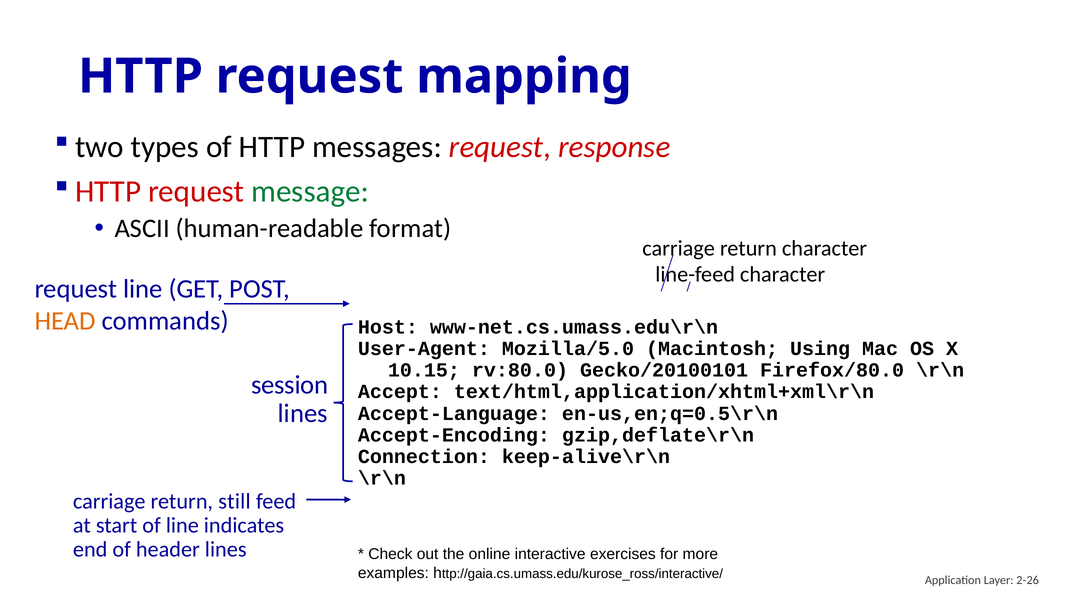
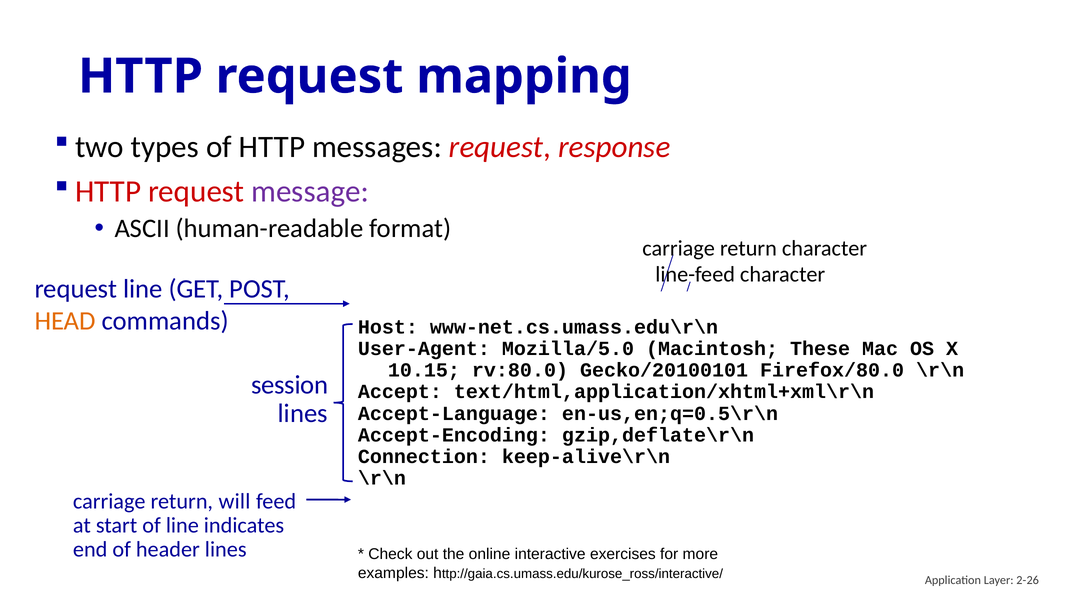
message colour: green -> purple (310, 192)
Using: Using -> These (820, 349)
still: still -> will (234, 501)
